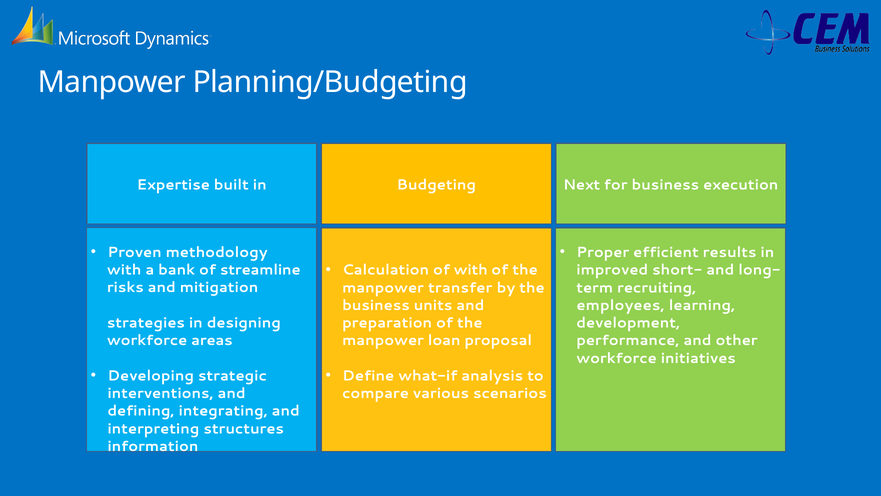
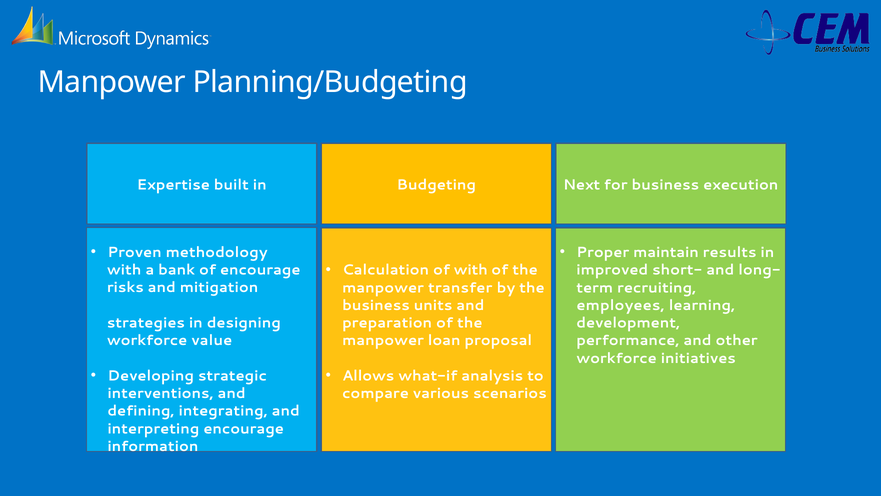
efficient: efficient -> maintain (666, 252)
of streamline: streamline -> encourage (260, 270)
areas: areas -> value (212, 340)
Define: Define -> Allows (368, 376)
interpreting structures: structures -> encourage (244, 428)
